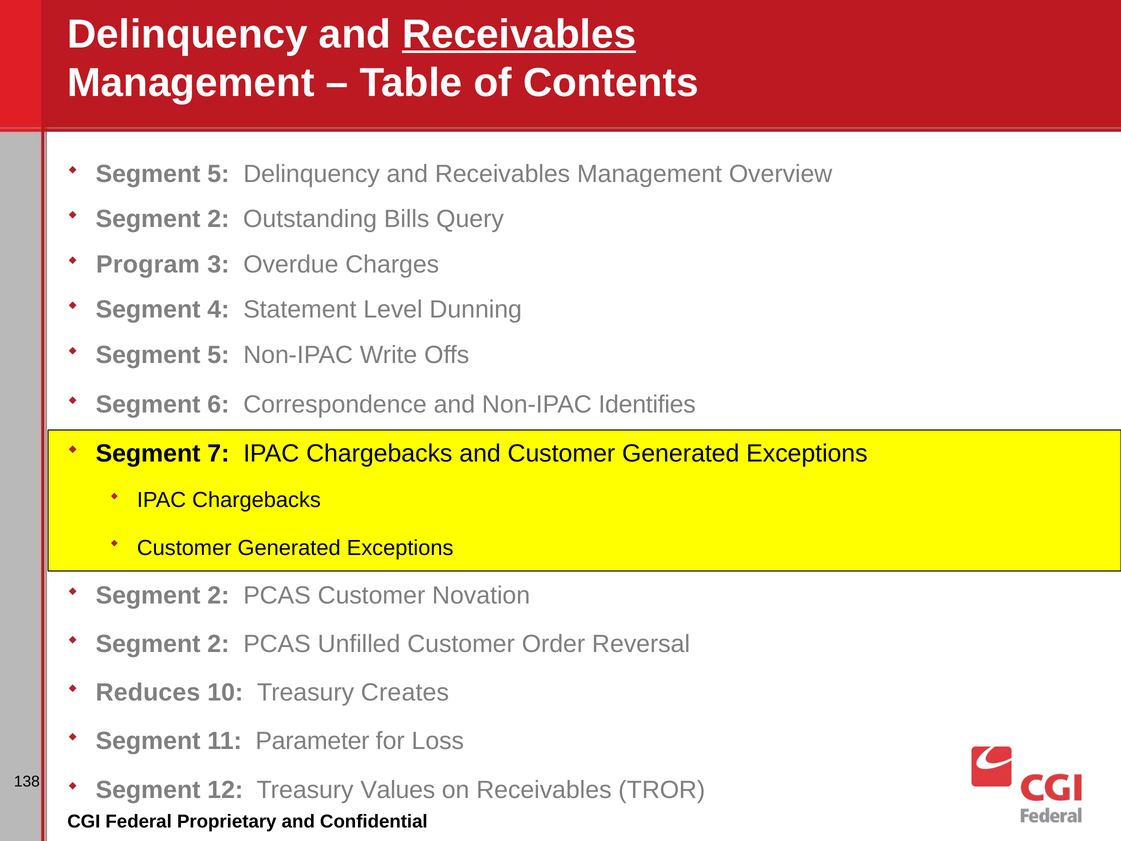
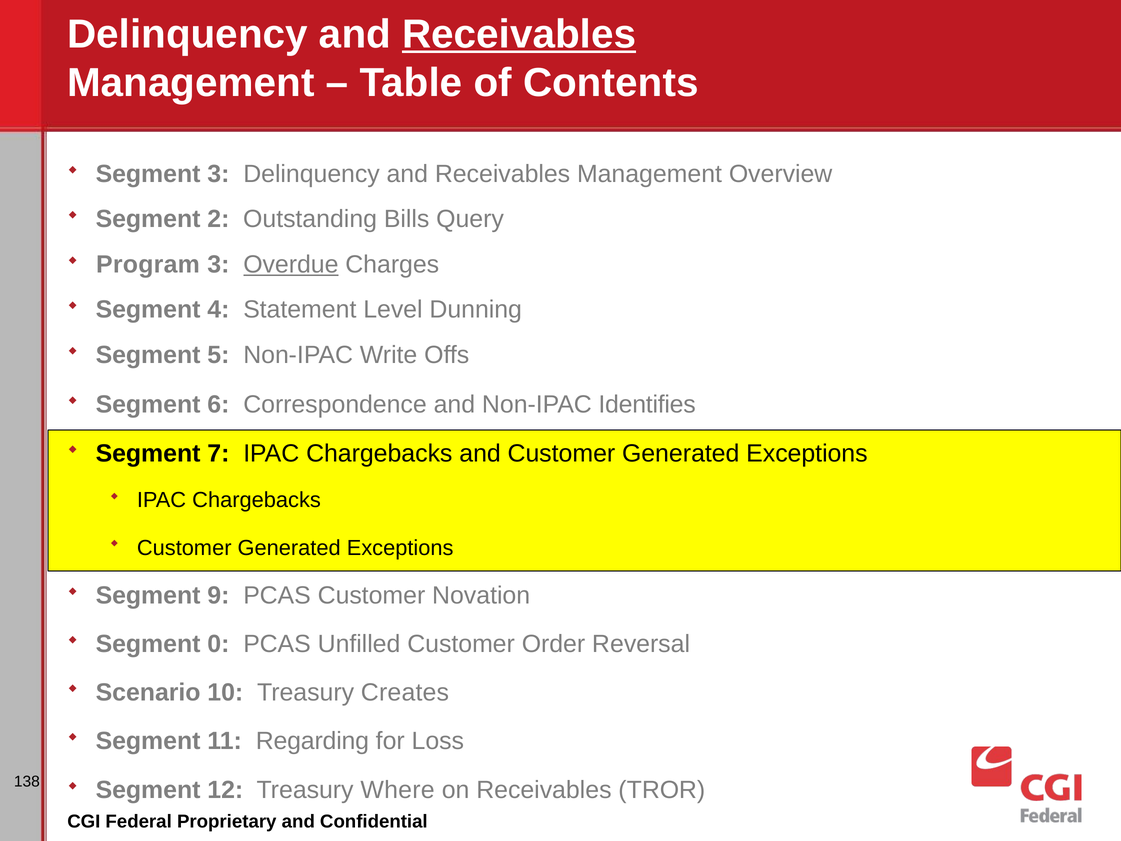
5: 5 -> 3 (218, 174)
Overdue underline: none -> present (291, 264)
2: 2 -> 9 (218, 595)
2: 2 -> 0 (218, 644)
Reduces: Reduces -> Scenario (148, 692)
Parameter: Parameter -> Regarding (312, 741)
Values: Values -> Where (398, 790)
